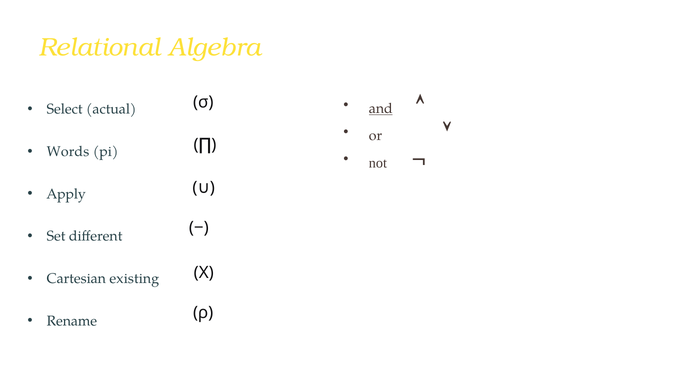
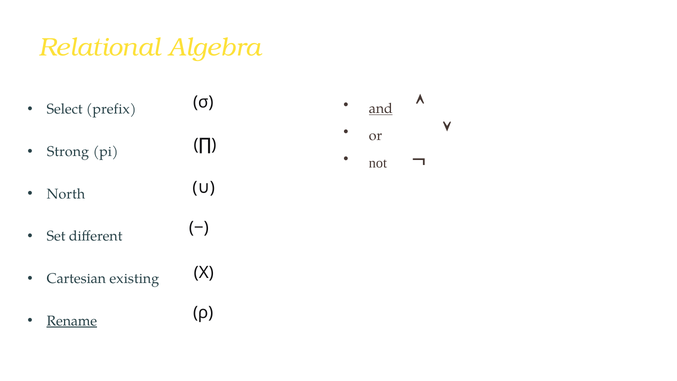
actual: actual -> prefix (111, 109)
Words: Words -> Strong (68, 152)
Apply: Apply -> North (66, 194)
Rename underline: none -> present (72, 321)
